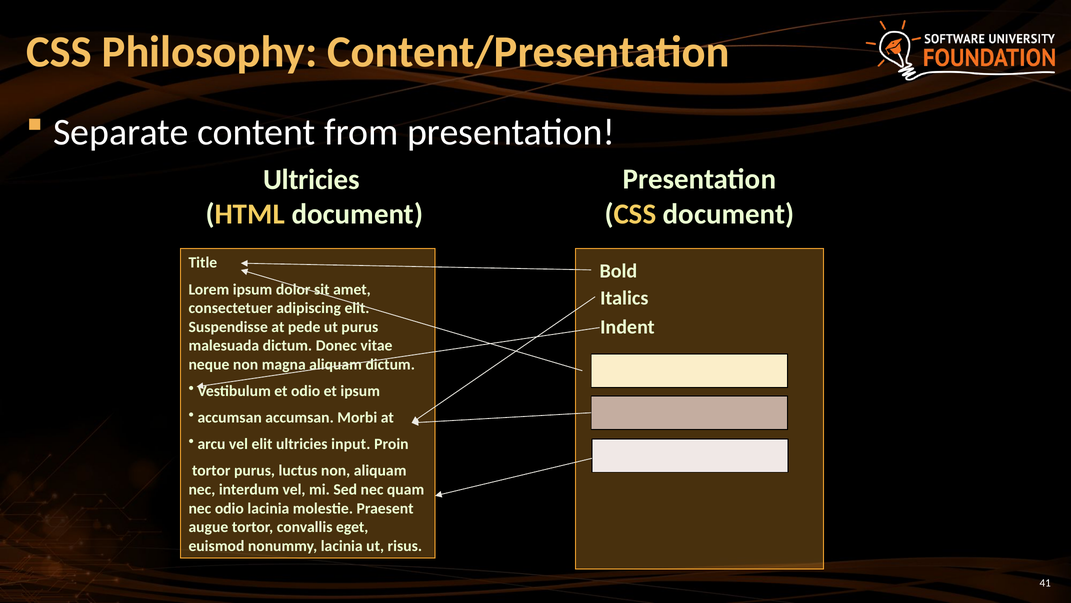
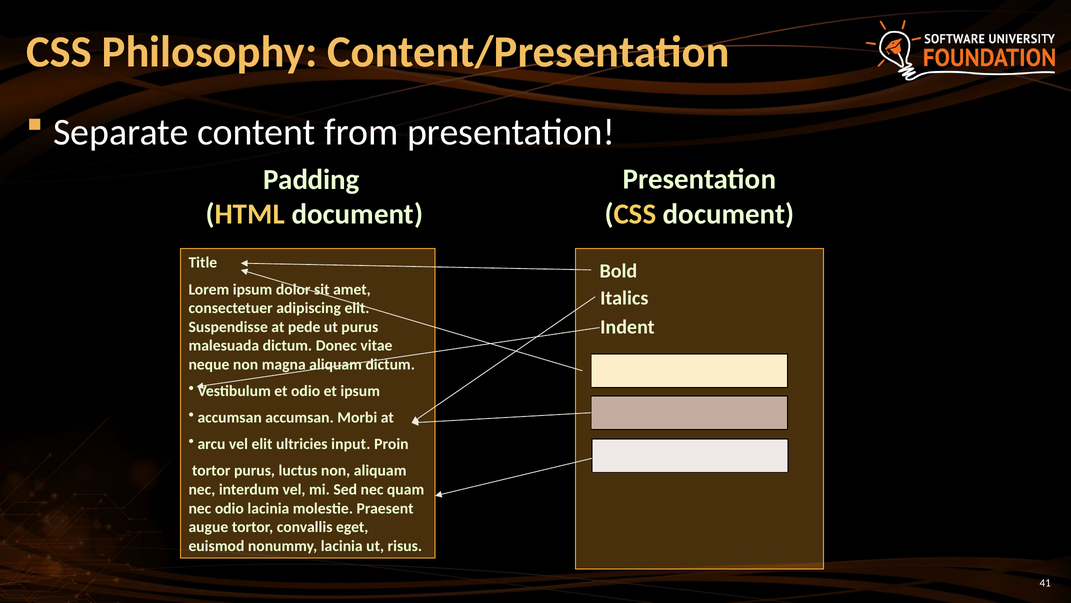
Ultricies: Ultricies -> Padding (311, 179)
